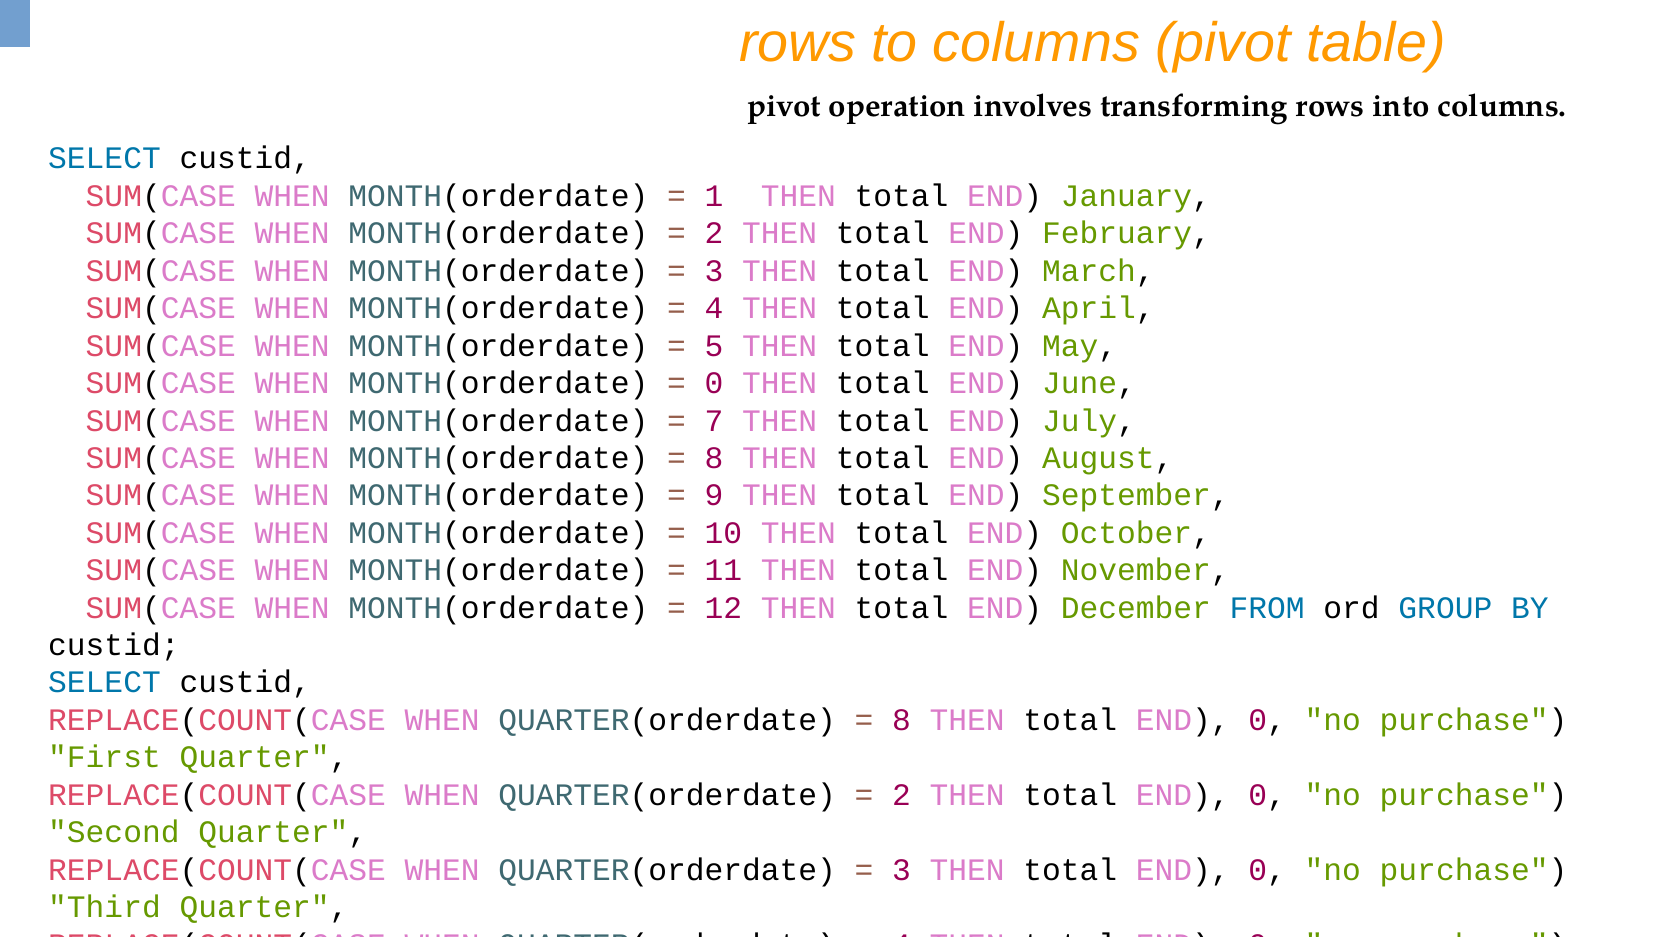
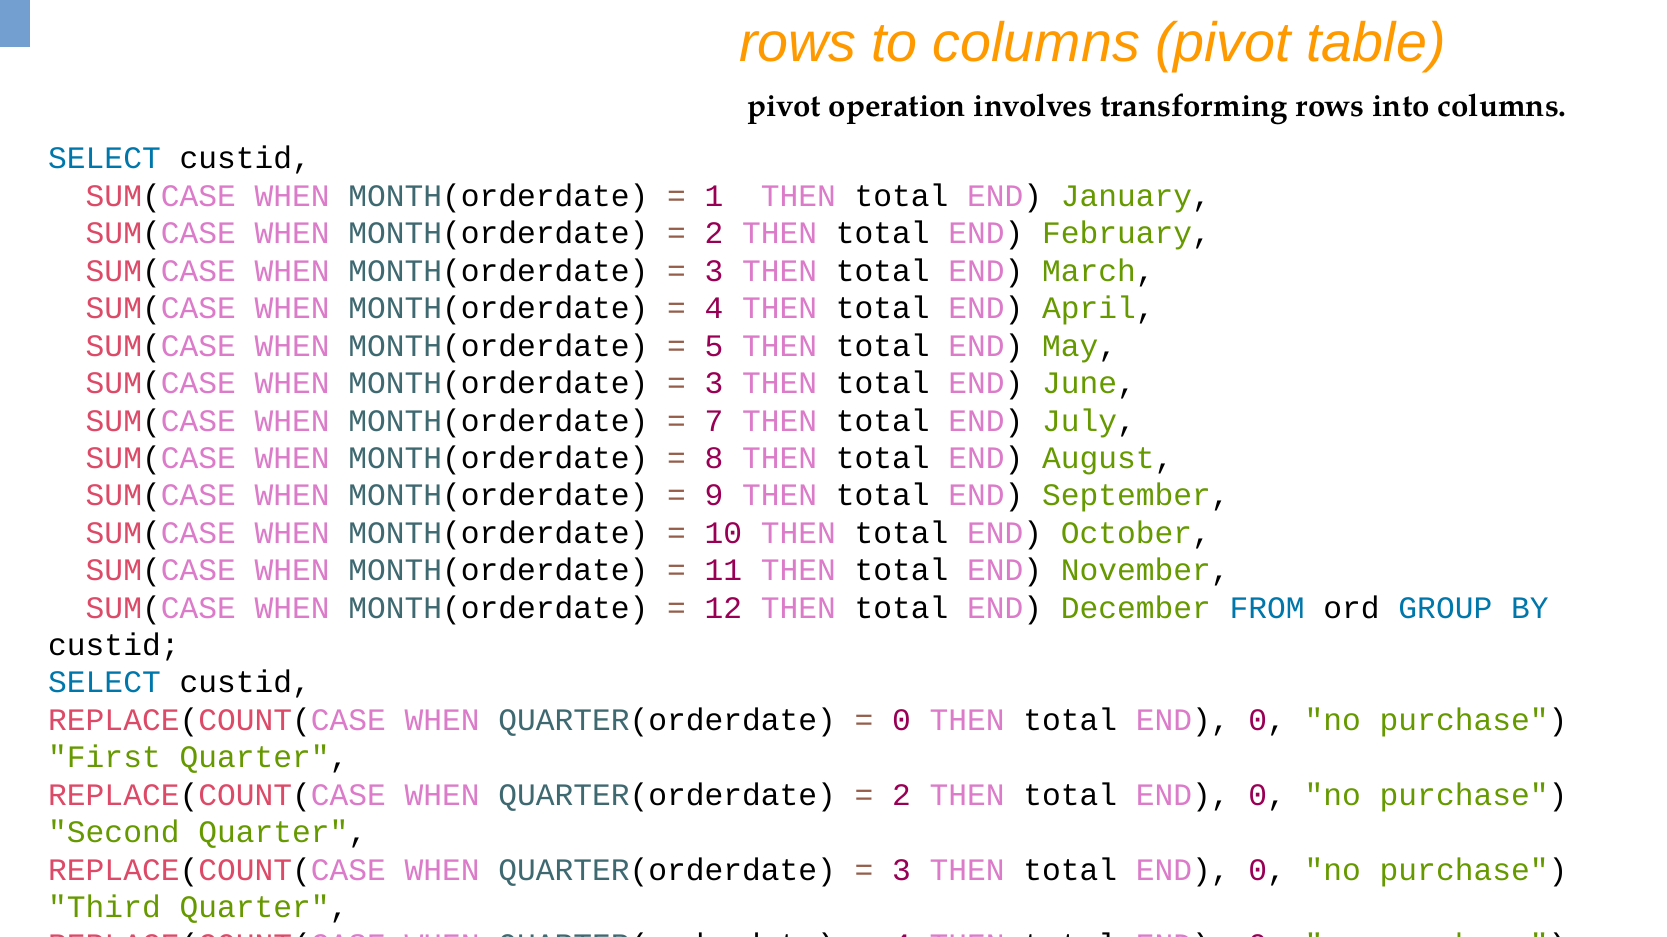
0: 0 -> 3 (714, 384)
8: 8 -> 0 (902, 720)
